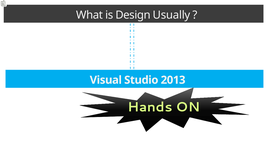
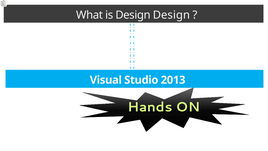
Design Usually: Usually -> Design (171, 15)
